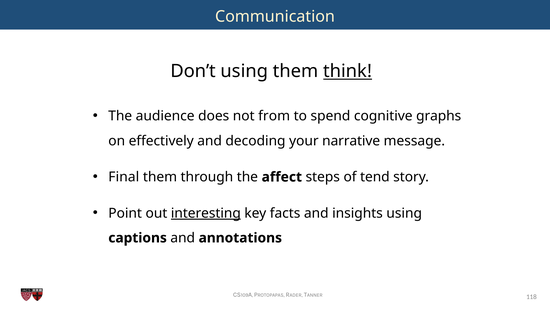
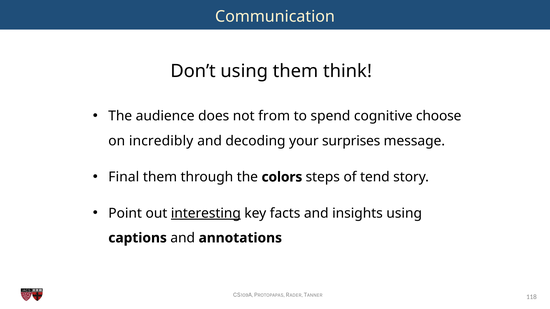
think underline: present -> none (348, 71)
graphs: graphs -> choose (439, 116)
effectively: effectively -> incredibly (161, 141)
narrative: narrative -> surprises (351, 141)
affect: affect -> colors (282, 177)
